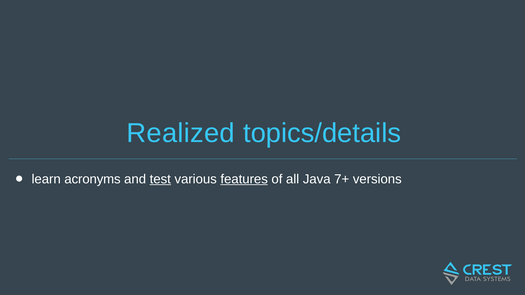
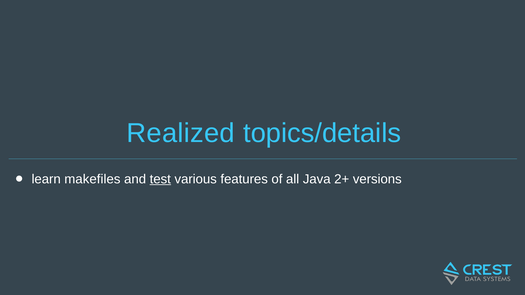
acronyms: acronyms -> makefiles (92, 179)
features underline: present -> none (244, 179)
7+: 7+ -> 2+ (342, 179)
